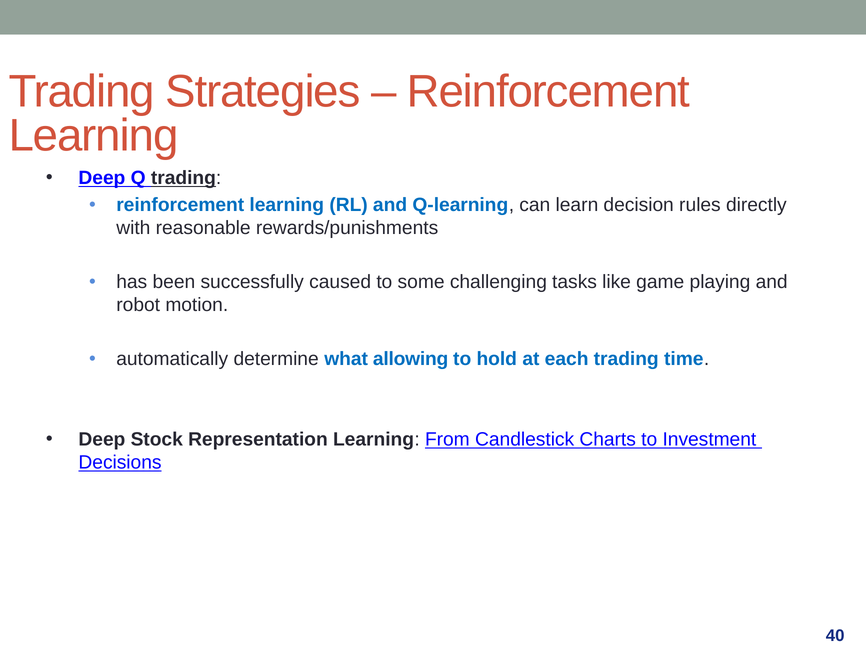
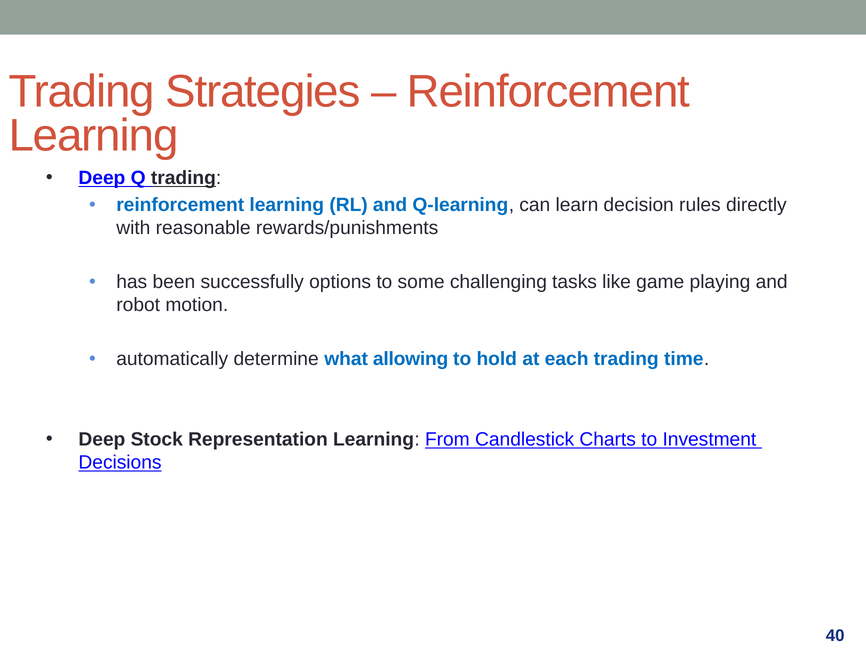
caused: caused -> options (340, 282)
